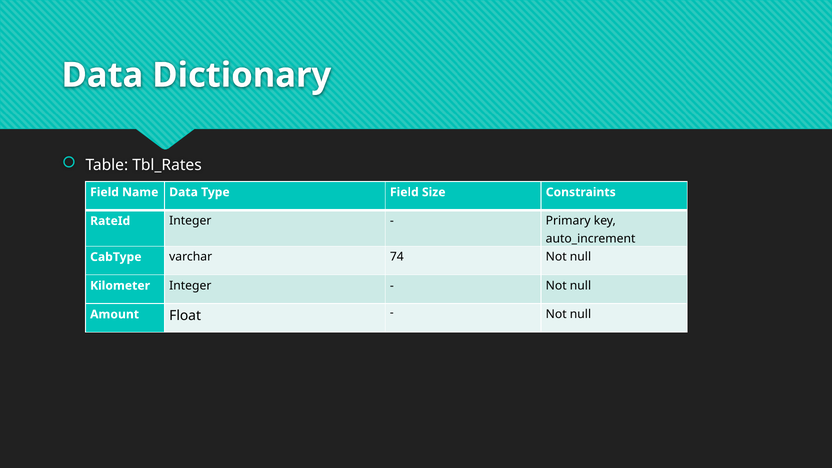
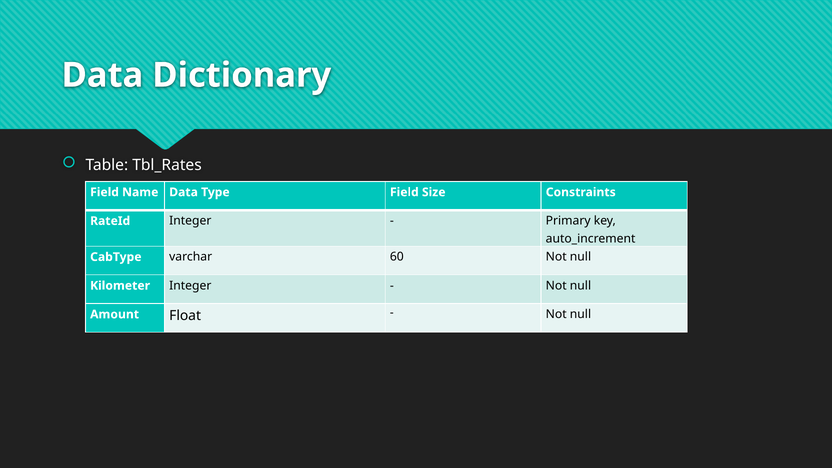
74: 74 -> 60 (397, 257)
